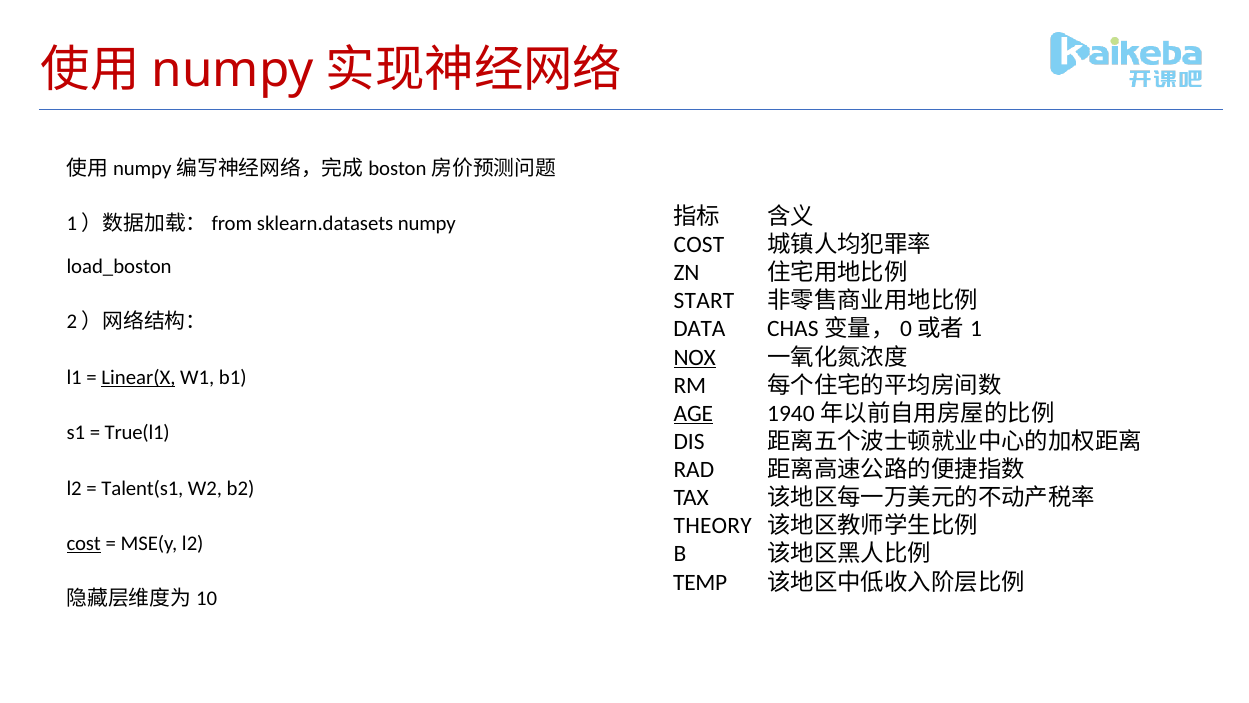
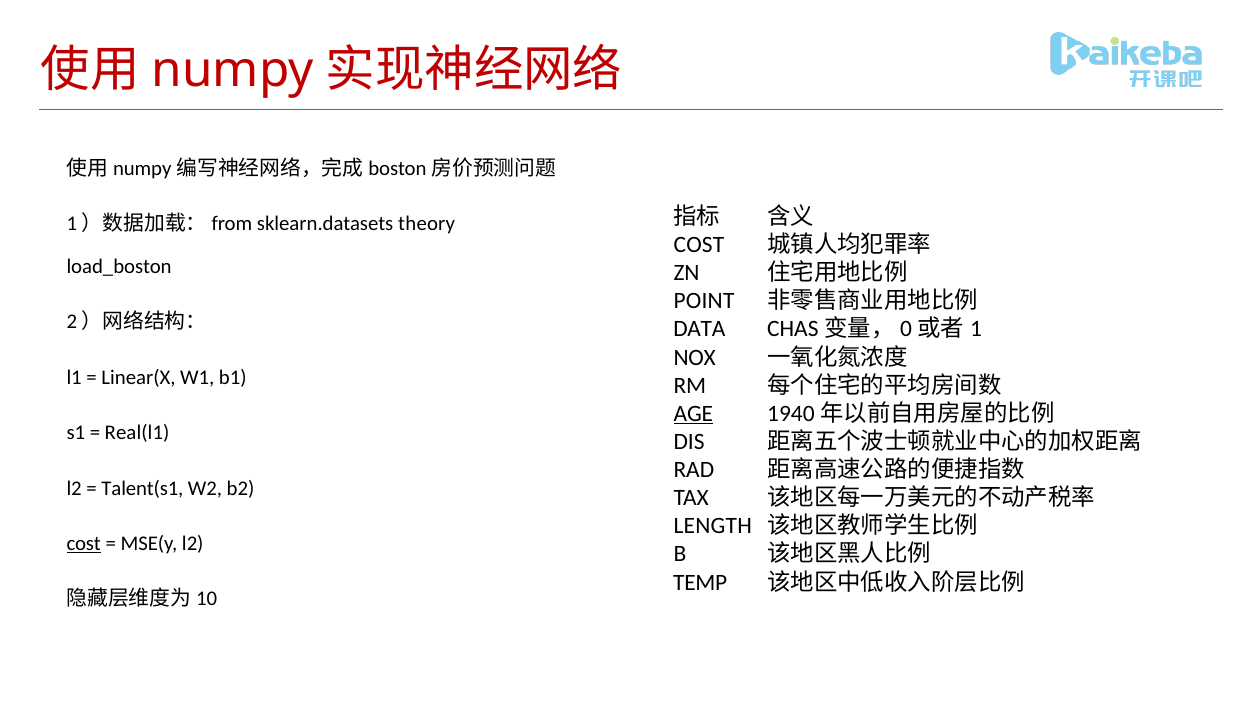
sklearn.datasets numpy: numpy -> theory (427, 224)
START: START -> POINT (704, 301)
NOX underline: present -> none (695, 357)
Linear(X underline: present -> none (138, 377)
True(l1: True(l1 -> Real(l1 (137, 432)
THEORY: THEORY -> LENGTH (713, 526)
